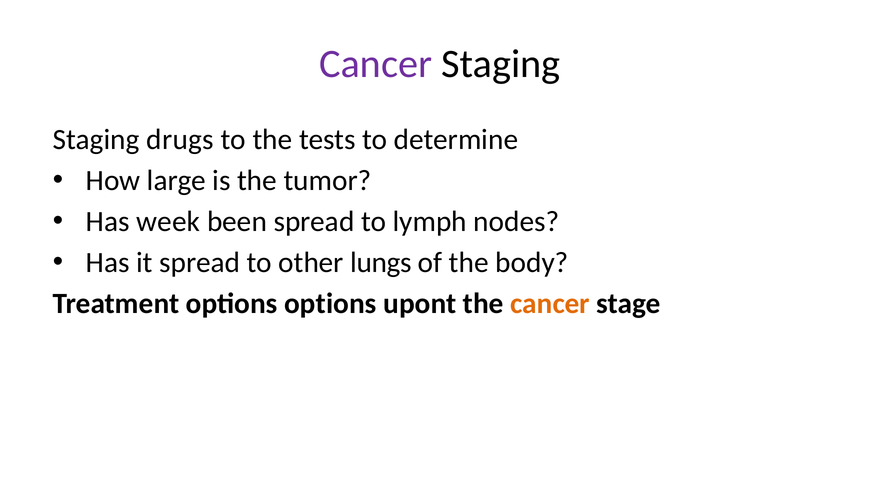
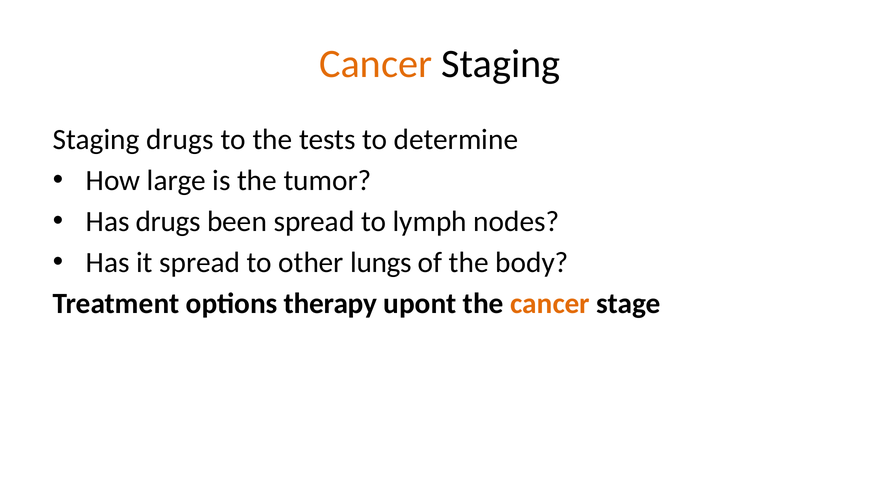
Cancer colour: purple -> orange (376, 64)
Has week: week -> drugs (168, 222)
options options: options -> therapy (331, 304)
